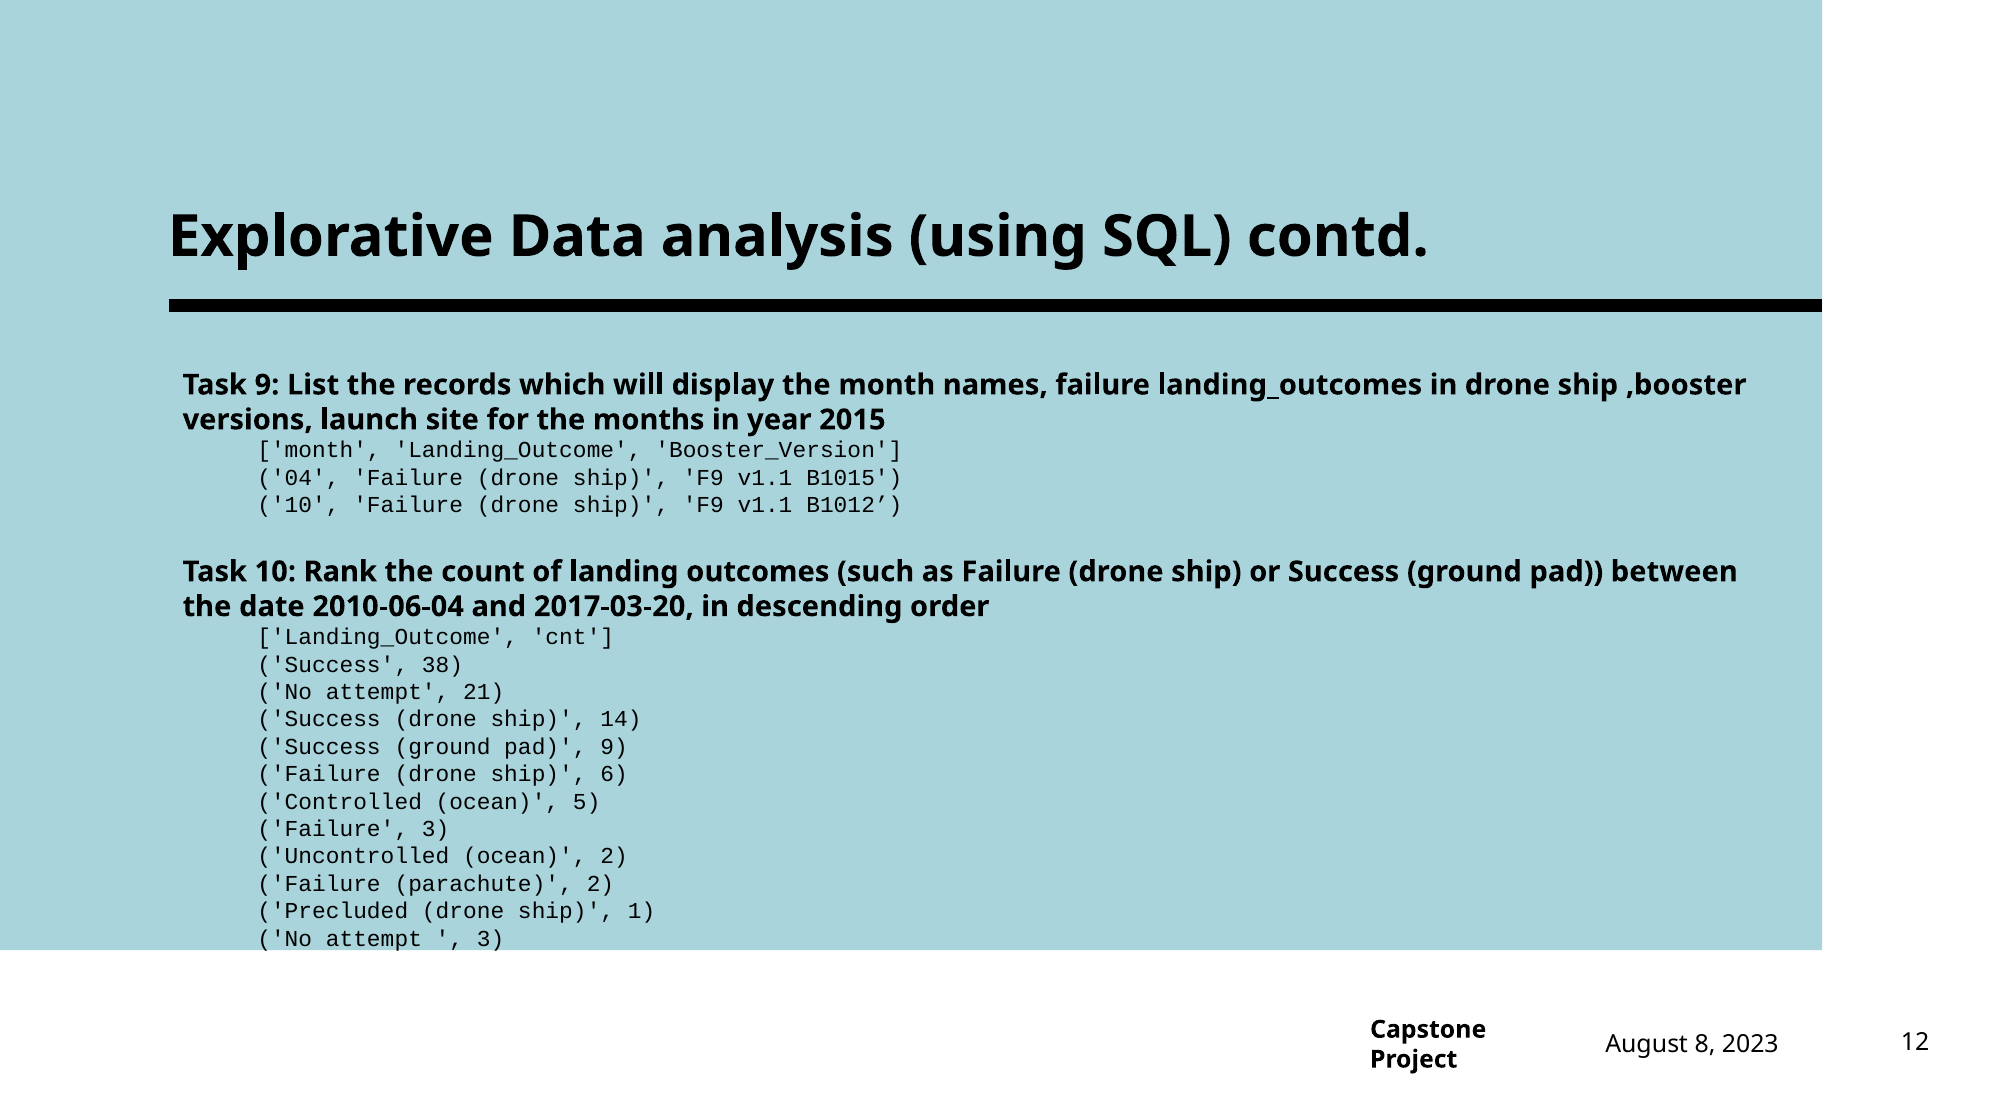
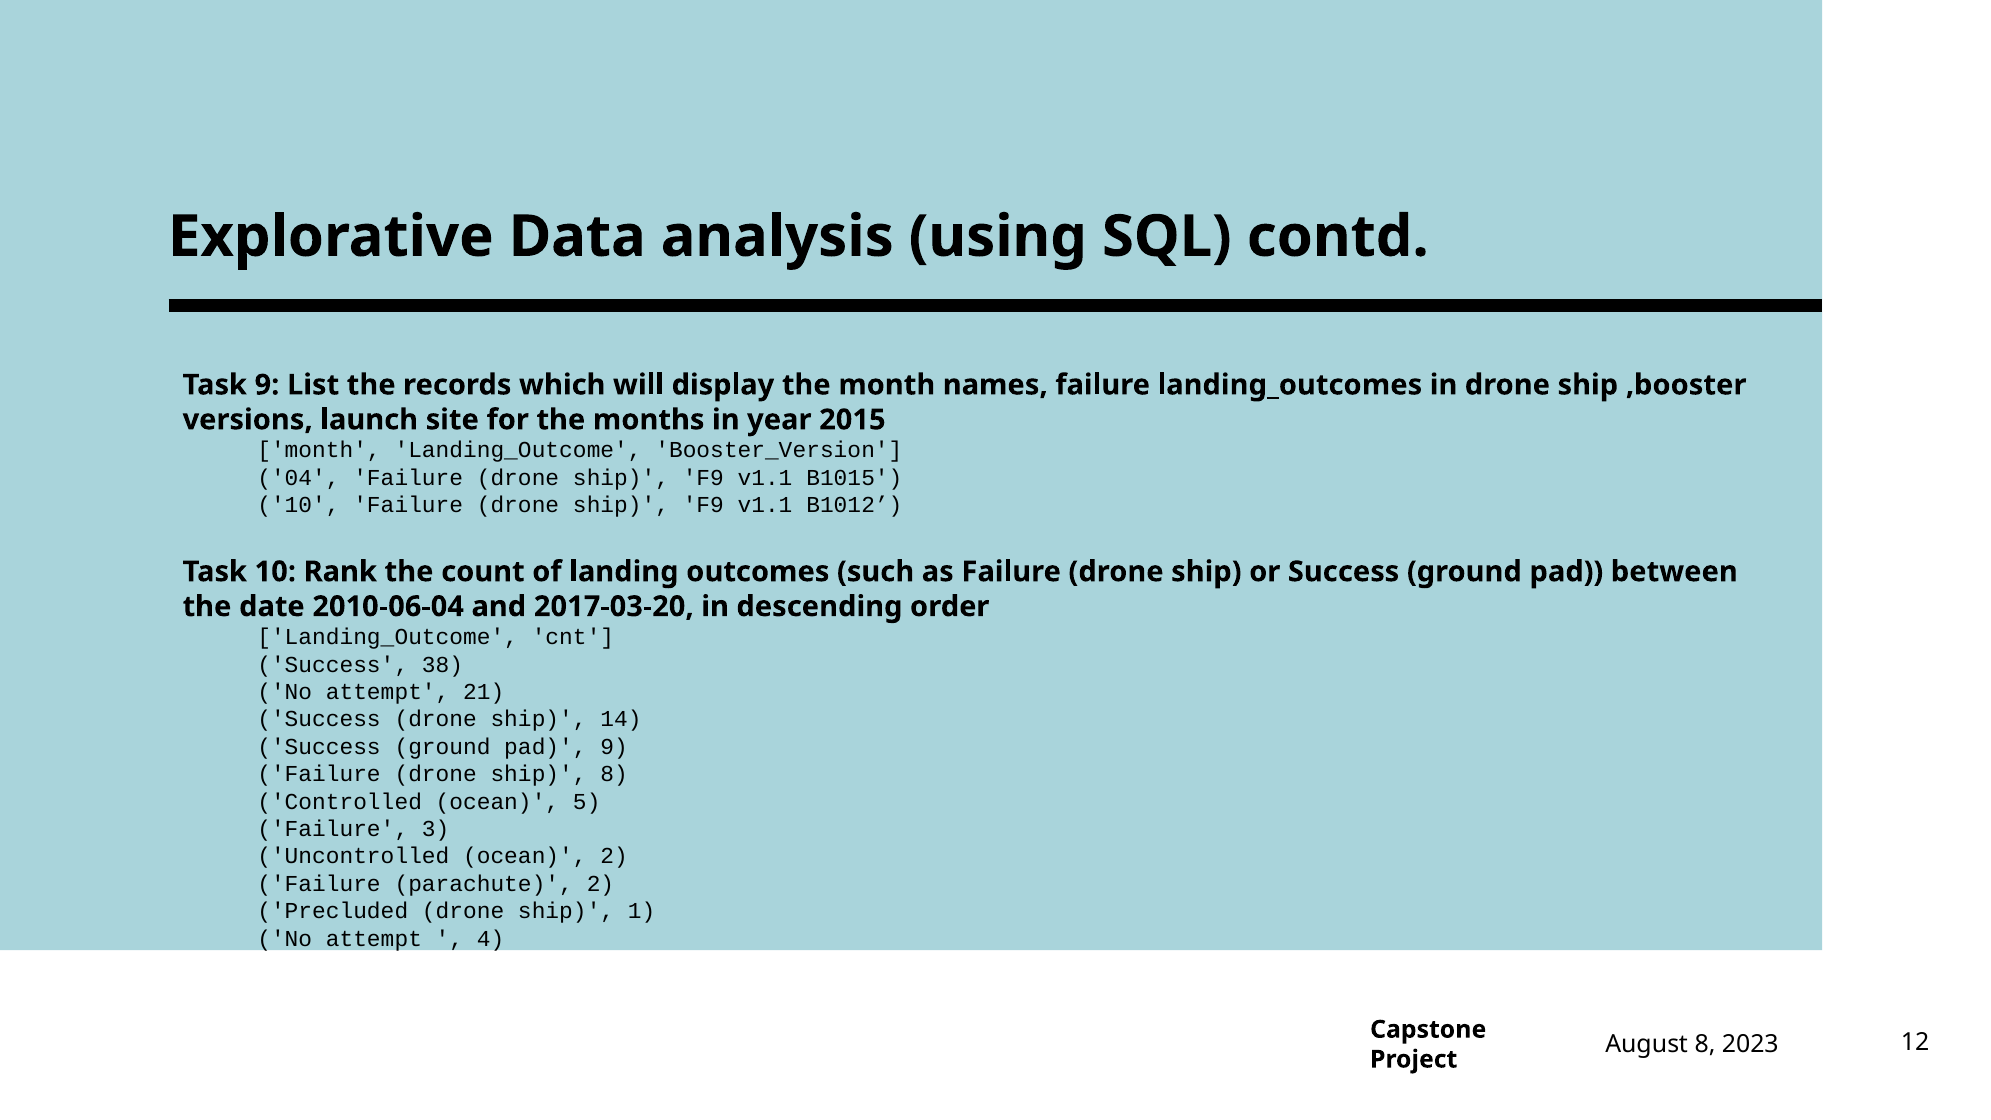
ship 6: 6 -> 8 (614, 774)
3: 3 -> 4 (491, 939)
